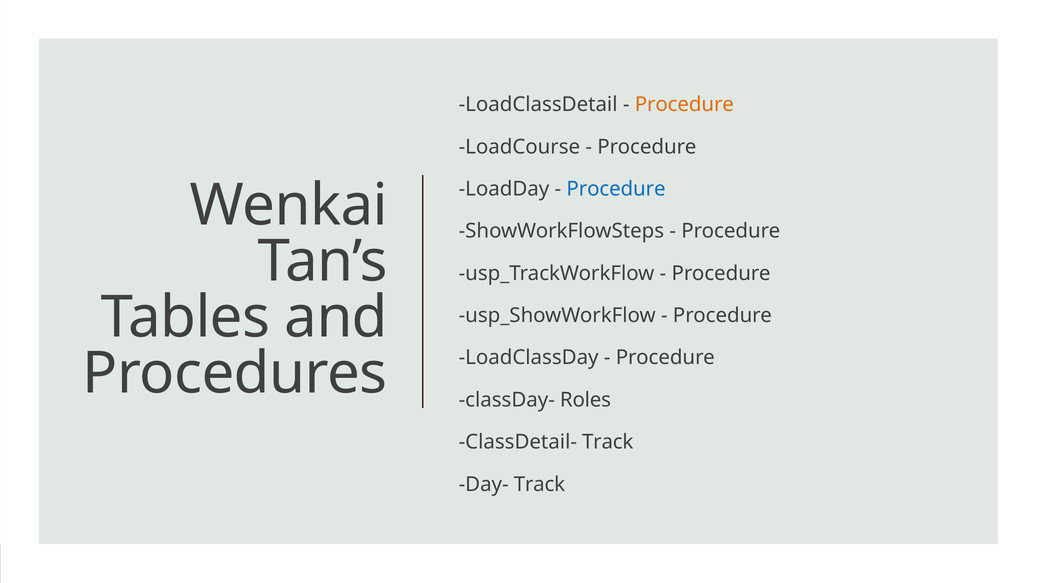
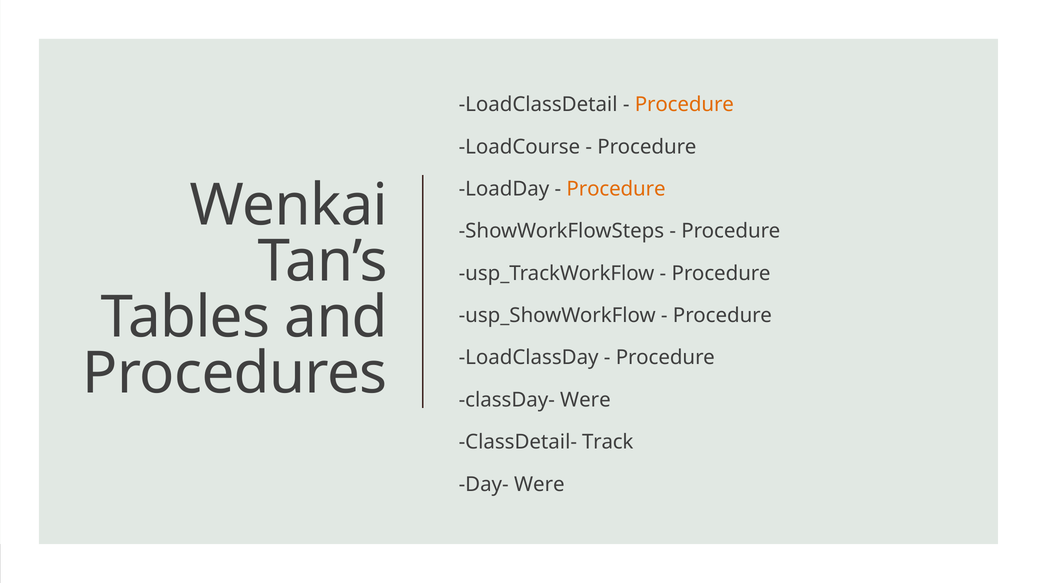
Procedure colour: blue -> orange (616, 189)
classDay- Roles: Roles -> Were (585, 400)
Day- Track: Track -> Were (539, 484)
